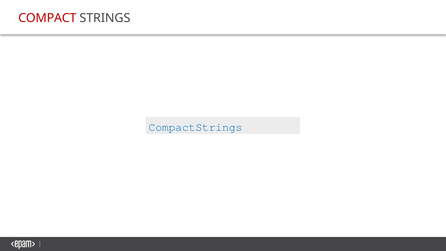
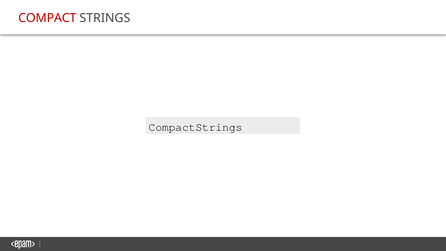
CompactStrings colour: blue -> black (195, 127)
